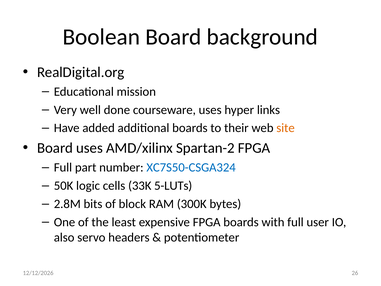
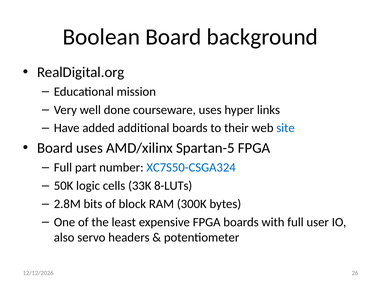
site colour: orange -> blue (286, 128)
Spartan-2: Spartan-2 -> Spartan-5 (205, 148)
5-LUTs: 5-LUTs -> 8-LUTs (173, 186)
